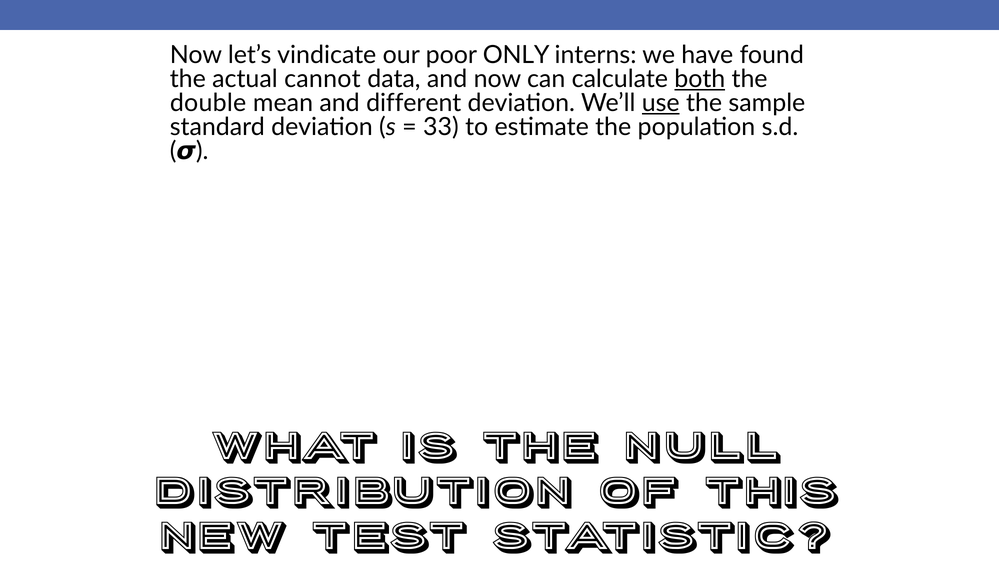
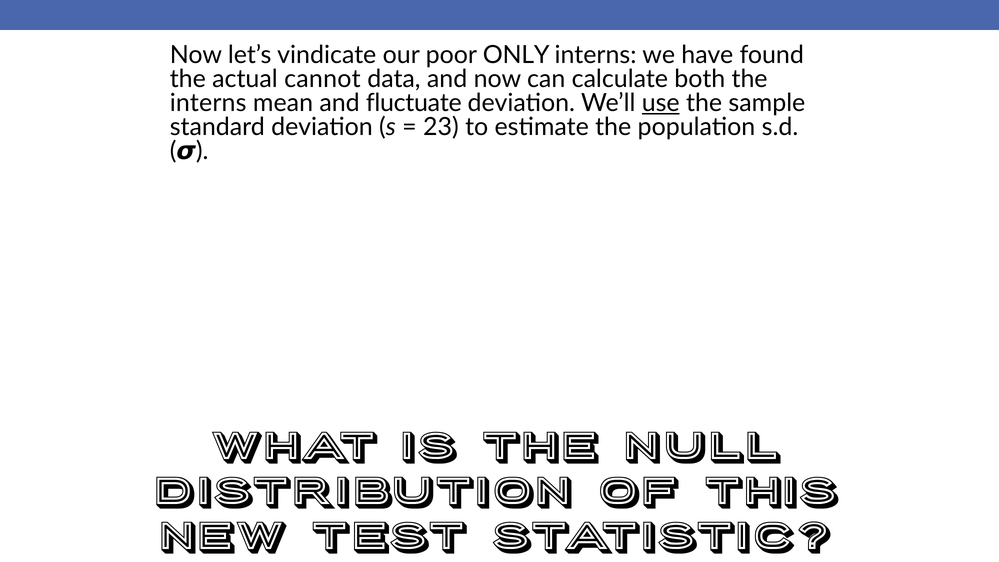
both underline: present -> none (700, 79)
double: double -> interns (208, 103)
different: different -> fluctuate (414, 103)
33: 33 -> 23 (441, 127)
